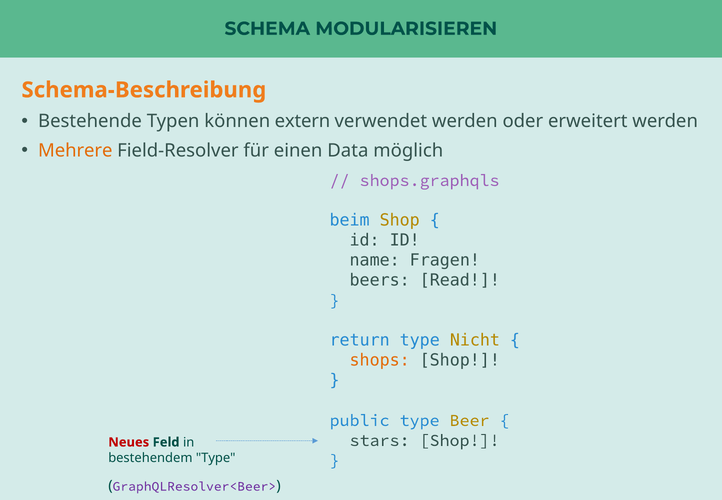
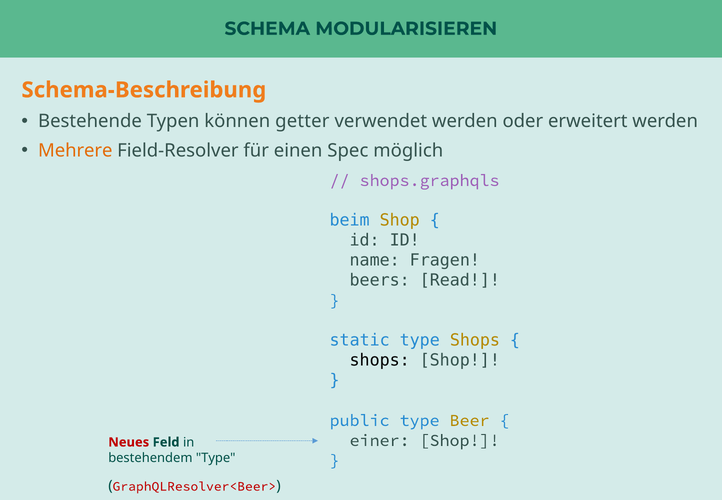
extern: extern -> getter (302, 121)
Data: Data -> Spec (348, 151)
return: return -> static (360, 340)
type Nicht: Nicht -> Shops (475, 340)
shops colour: orange -> black (380, 360)
stars: stars -> einer (380, 440)
GraphQLResolver<Beer> colour: purple -> red (194, 486)
